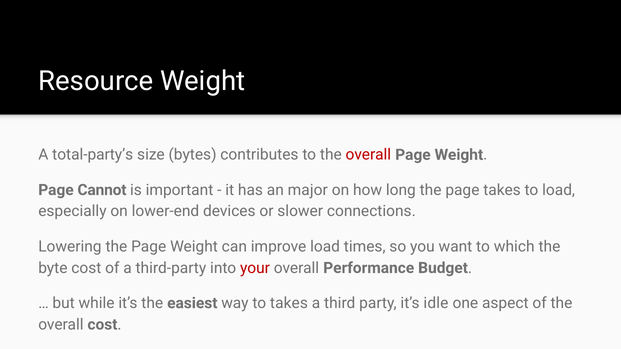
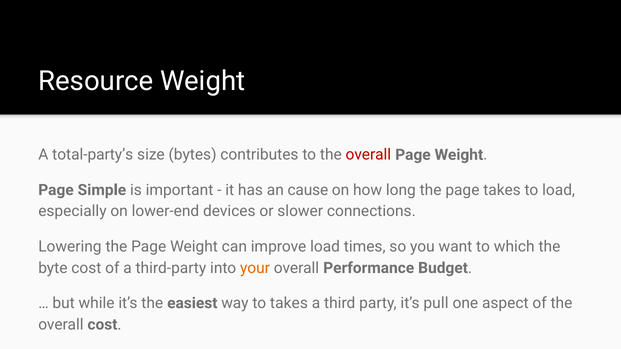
Cannot: Cannot -> Simple (102, 190)
major: major -> cause (308, 190)
your colour: red -> orange (255, 268)
idle: idle -> pull (436, 303)
